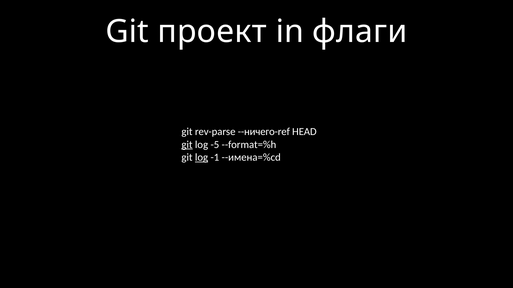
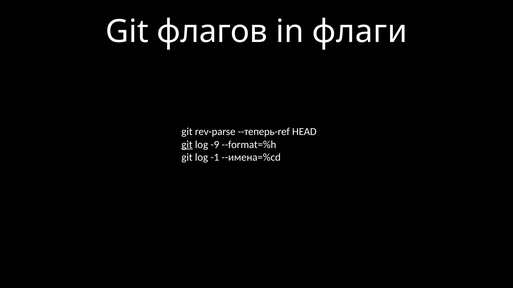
проект: проект -> флагов (212, 32)
--ничего-ref: --ничего-ref -> --теперь-ref (264, 132)
-5: -5 -> -9 (215, 145)
log underline: present -> none (202, 158)
